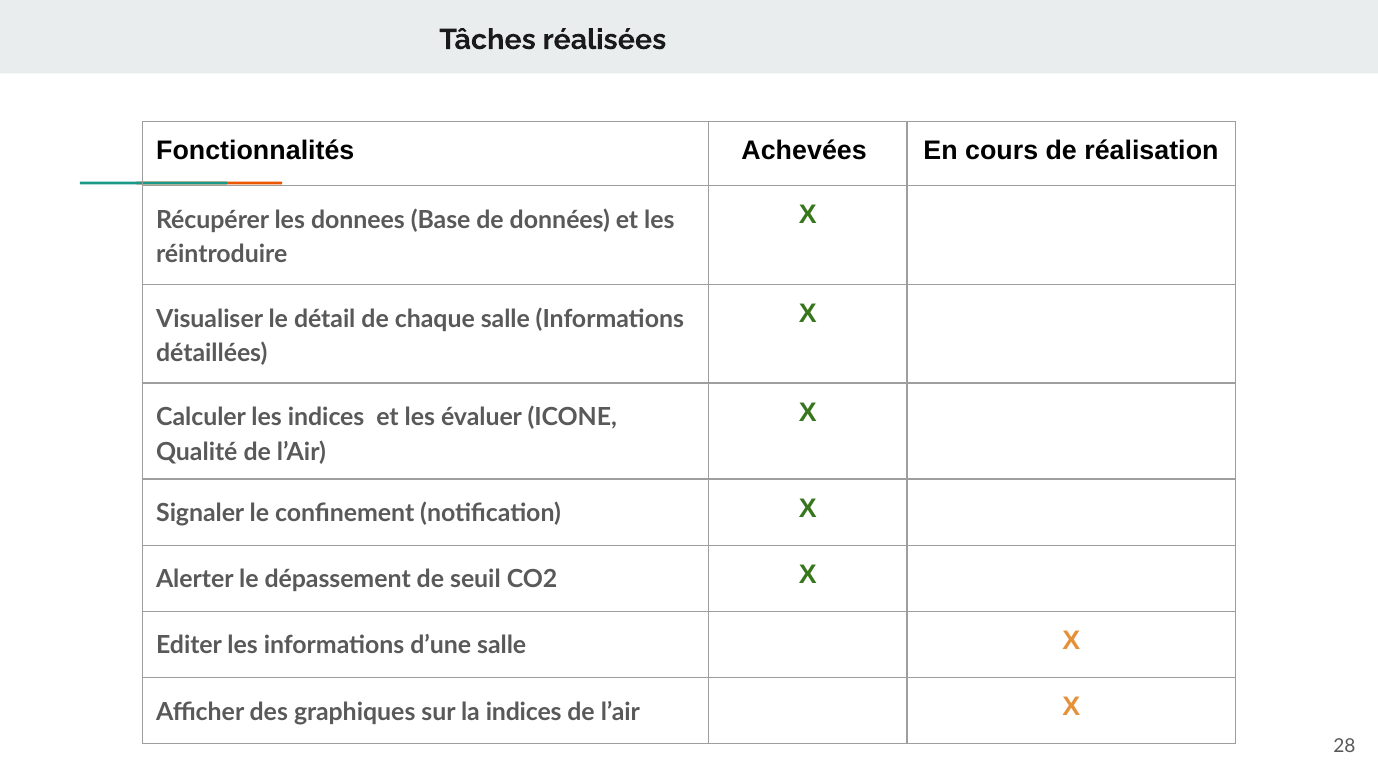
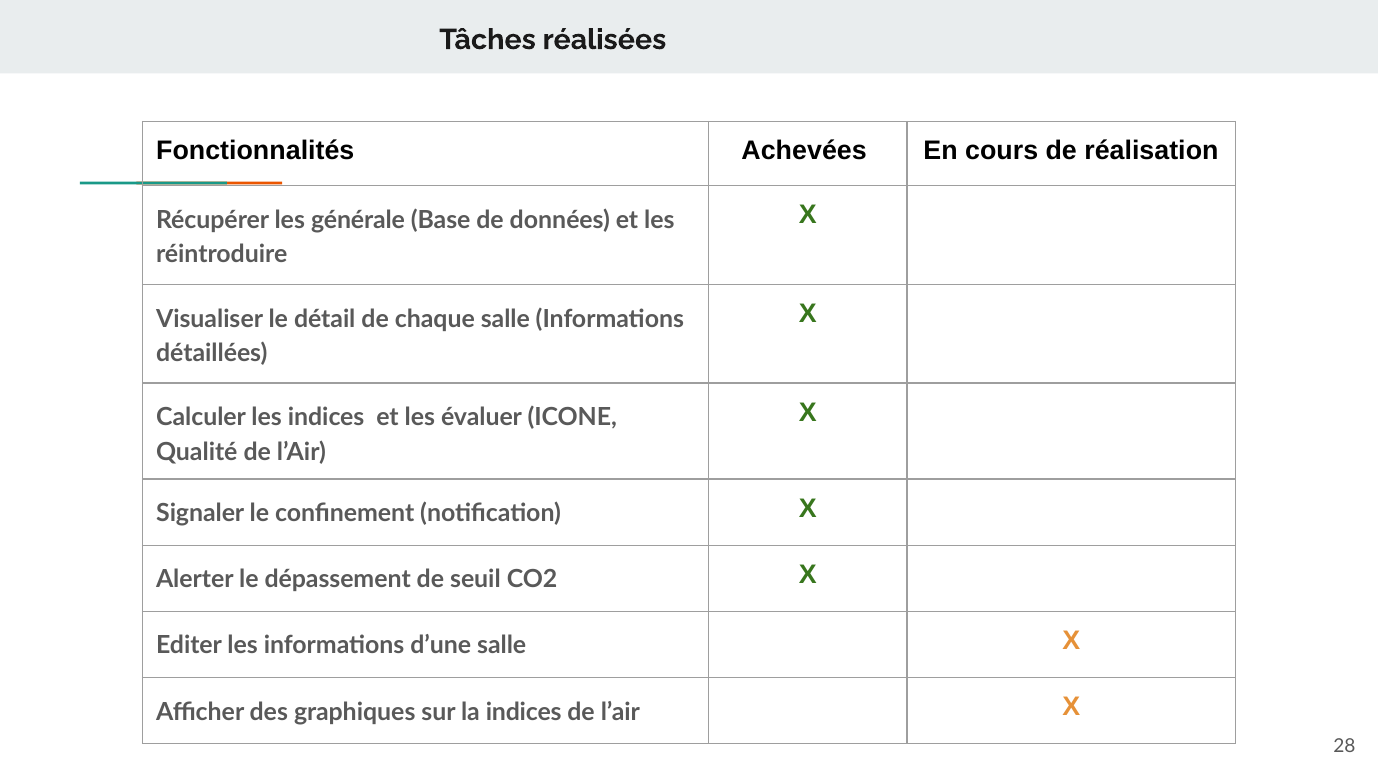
donnees: donnees -> générale (358, 220)
